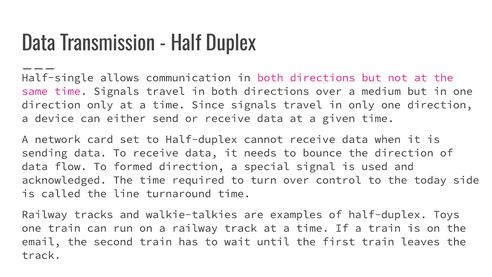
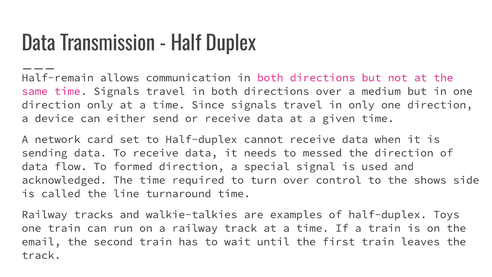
Half-single: Half-single -> Half-remain (58, 78)
bounce: bounce -> messed (322, 153)
today: today -> shows (430, 180)
